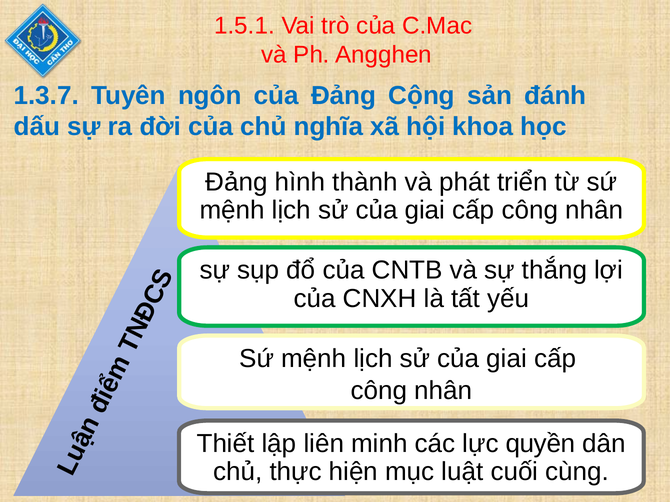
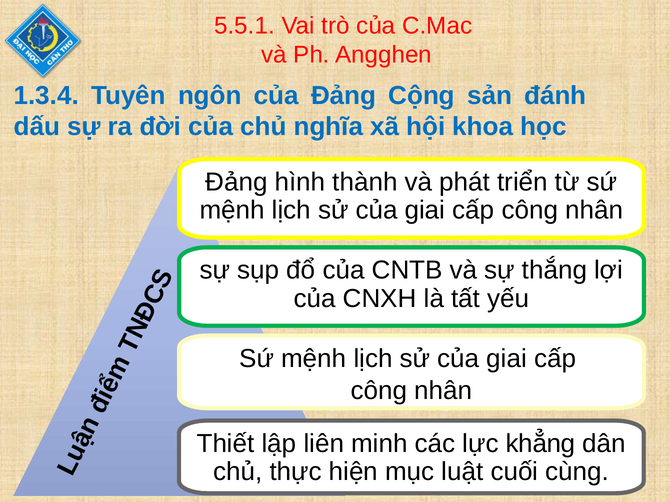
1.5.1: 1.5.1 -> 5.5.1 (245, 26)
1.3.7: 1.3.7 -> 1.3.4 (46, 96)
quyền: quyền -> khẳng (541, 444)
